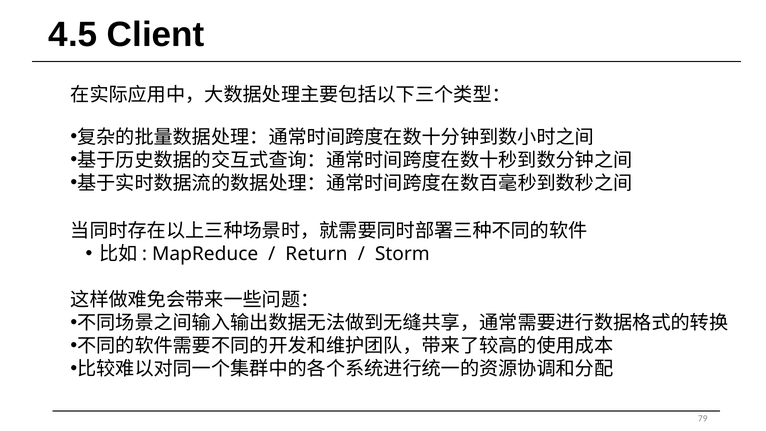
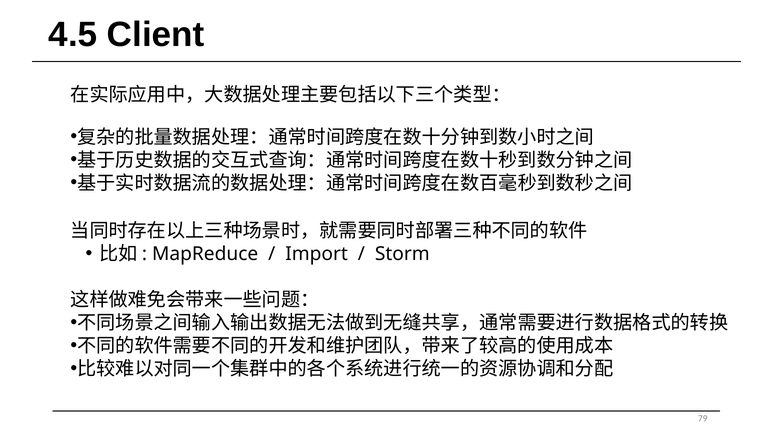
Return: Return -> Import (317, 254)
